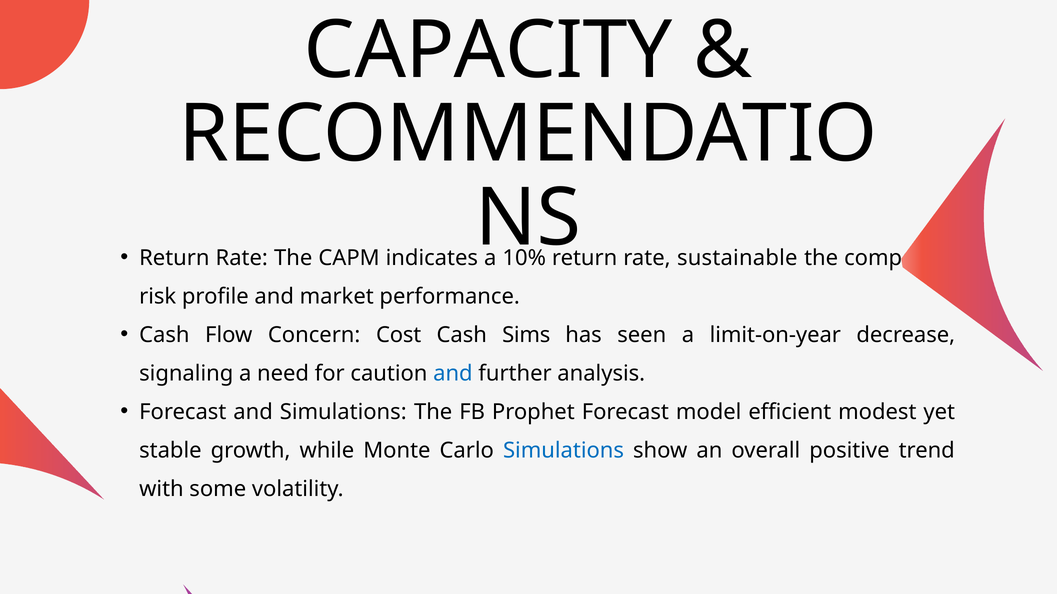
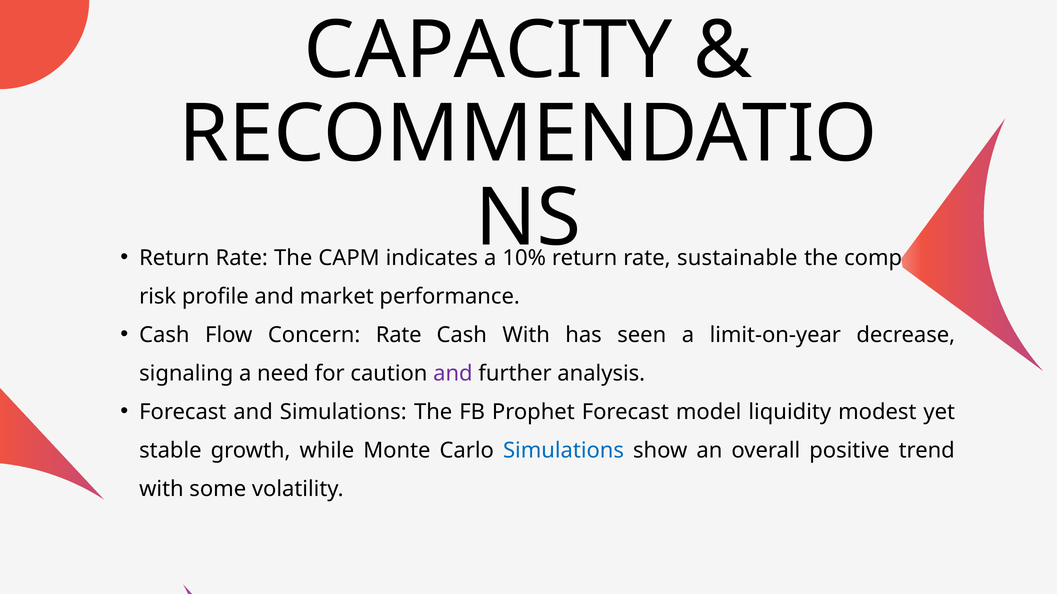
Concern Cost: Cost -> Rate (399, 335)
Cash Sims: Sims -> With (526, 335)
and colour: blue -> purple (453, 374)
efficient: efficient -> liquidity (790, 412)
